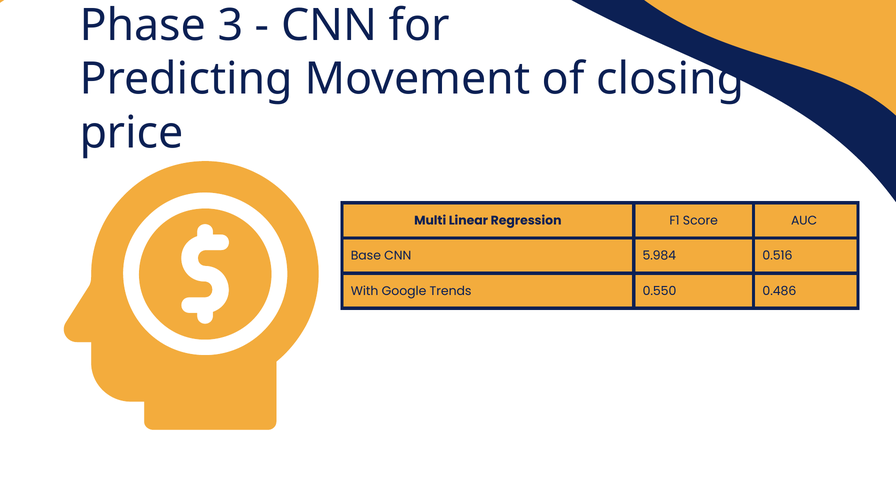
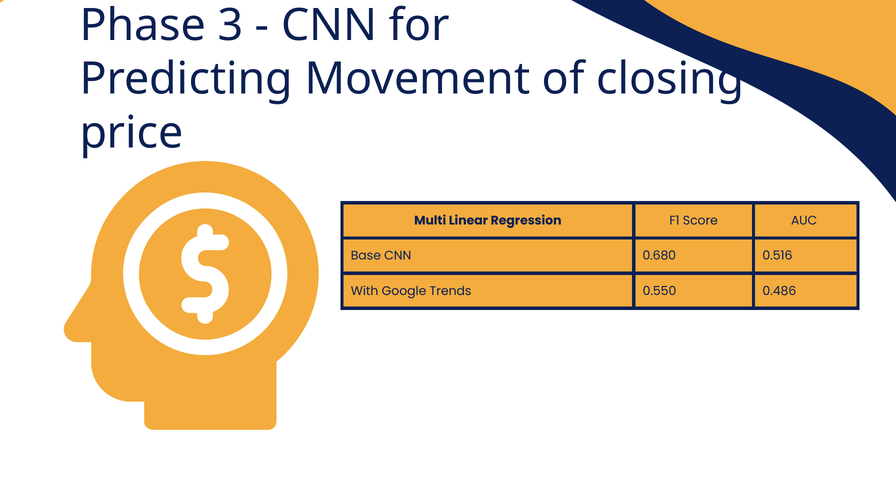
5.984: 5.984 -> 0.680 (659, 256)
